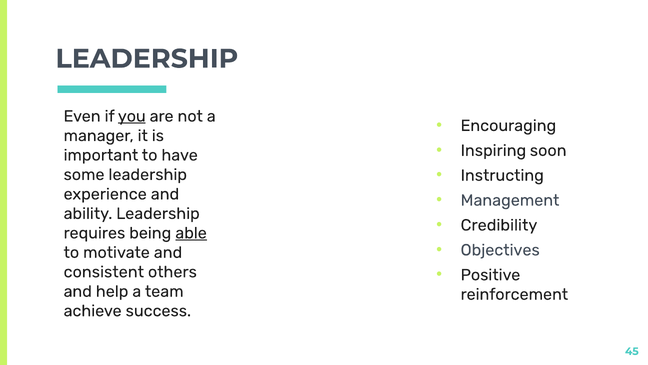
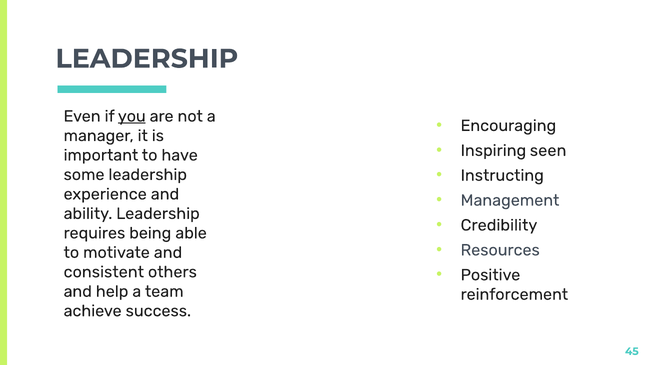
soon: soon -> seen (548, 150)
able underline: present -> none (191, 233)
Objectives: Objectives -> Resources (500, 250)
